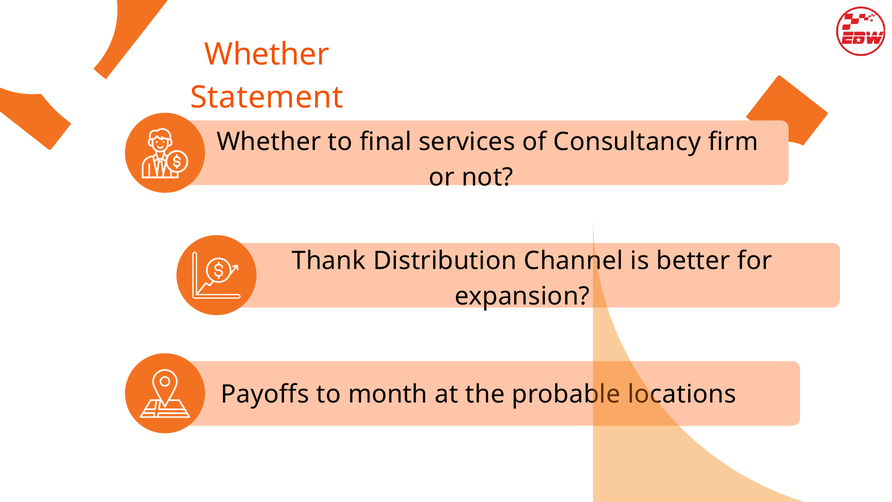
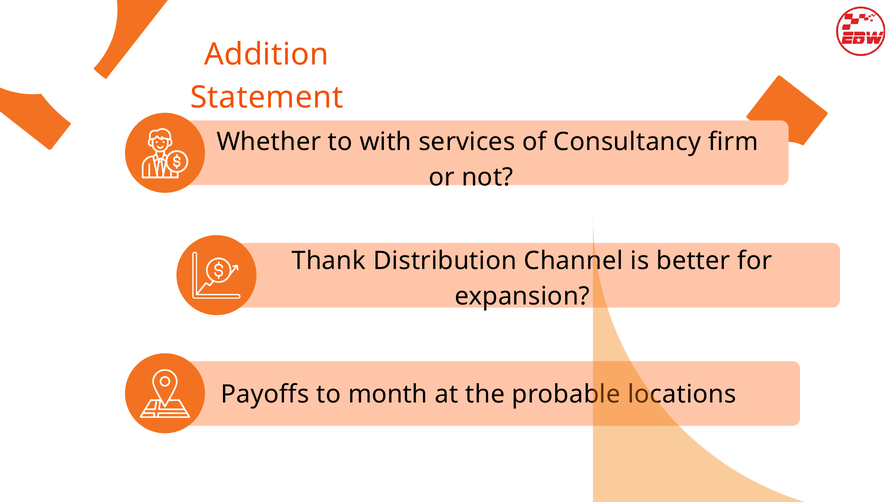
Whether: Whether -> Addition (267, 54)
final: final -> with (386, 142)
